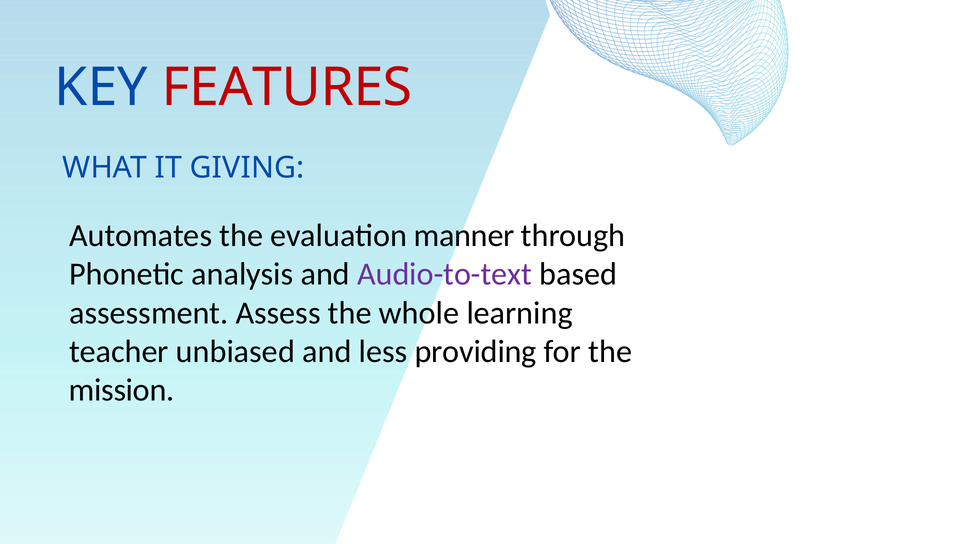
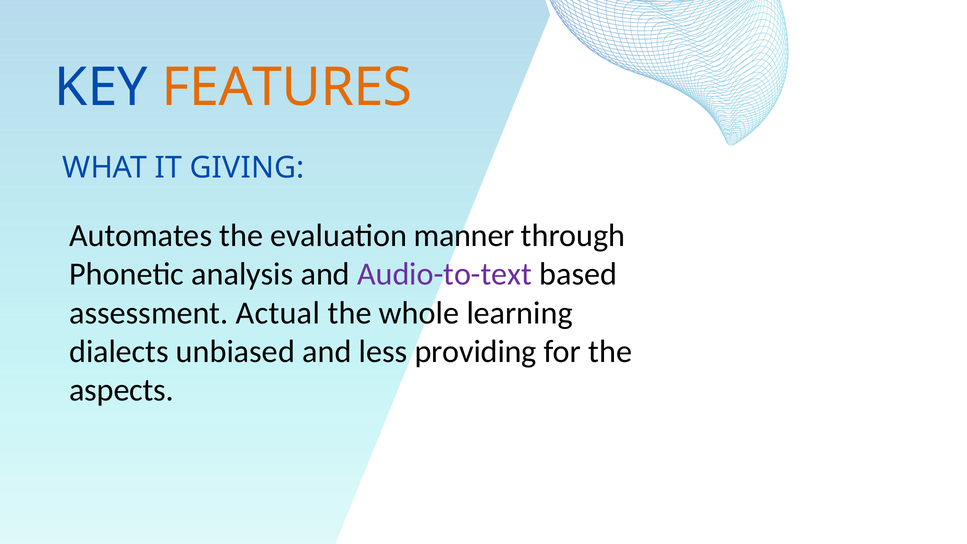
FEATURES colour: red -> orange (287, 88)
Assess: Assess -> Actual (278, 313)
teacher: teacher -> dialects (119, 352)
mission: mission -> aspects (122, 390)
